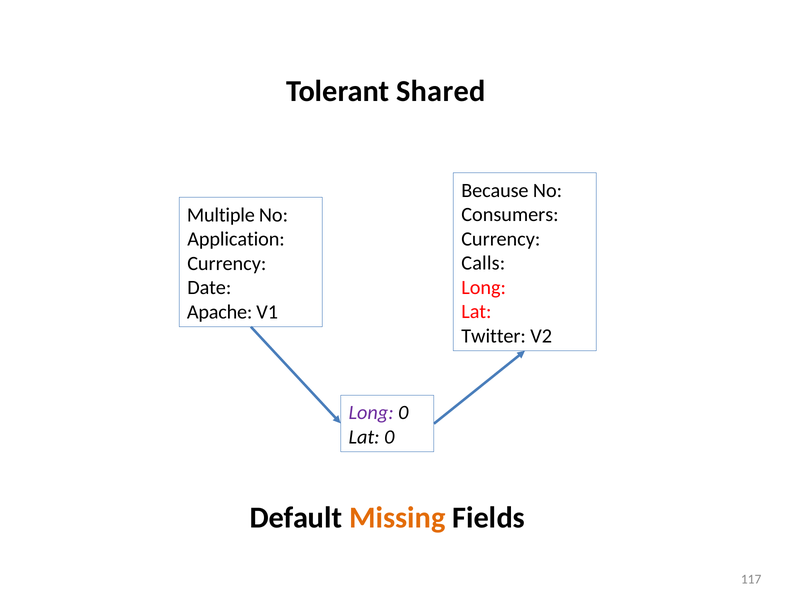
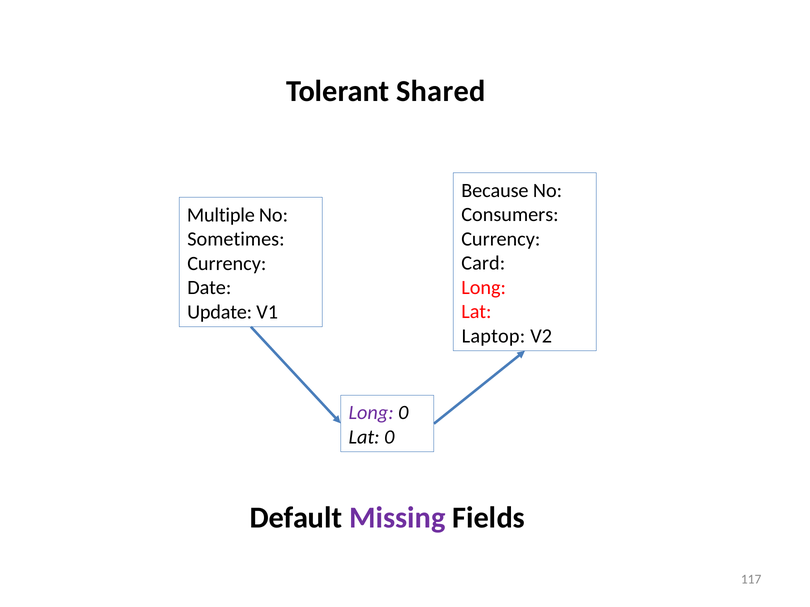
Application: Application -> Sometimes (236, 239)
Calls: Calls -> Card (483, 263)
Apache: Apache -> Update (220, 312)
Twitter: Twitter -> Laptop (493, 336)
Missing colour: orange -> purple (397, 518)
